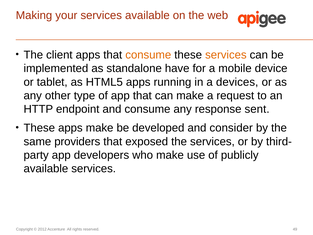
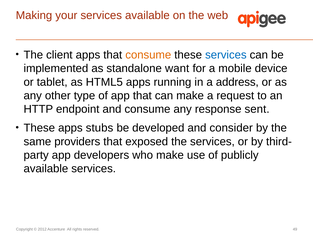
services colour: orange -> blue (226, 55)
have: have -> want (177, 68)
devices: devices -> address (237, 82)
apps make: make -> stubs (100, 128)
